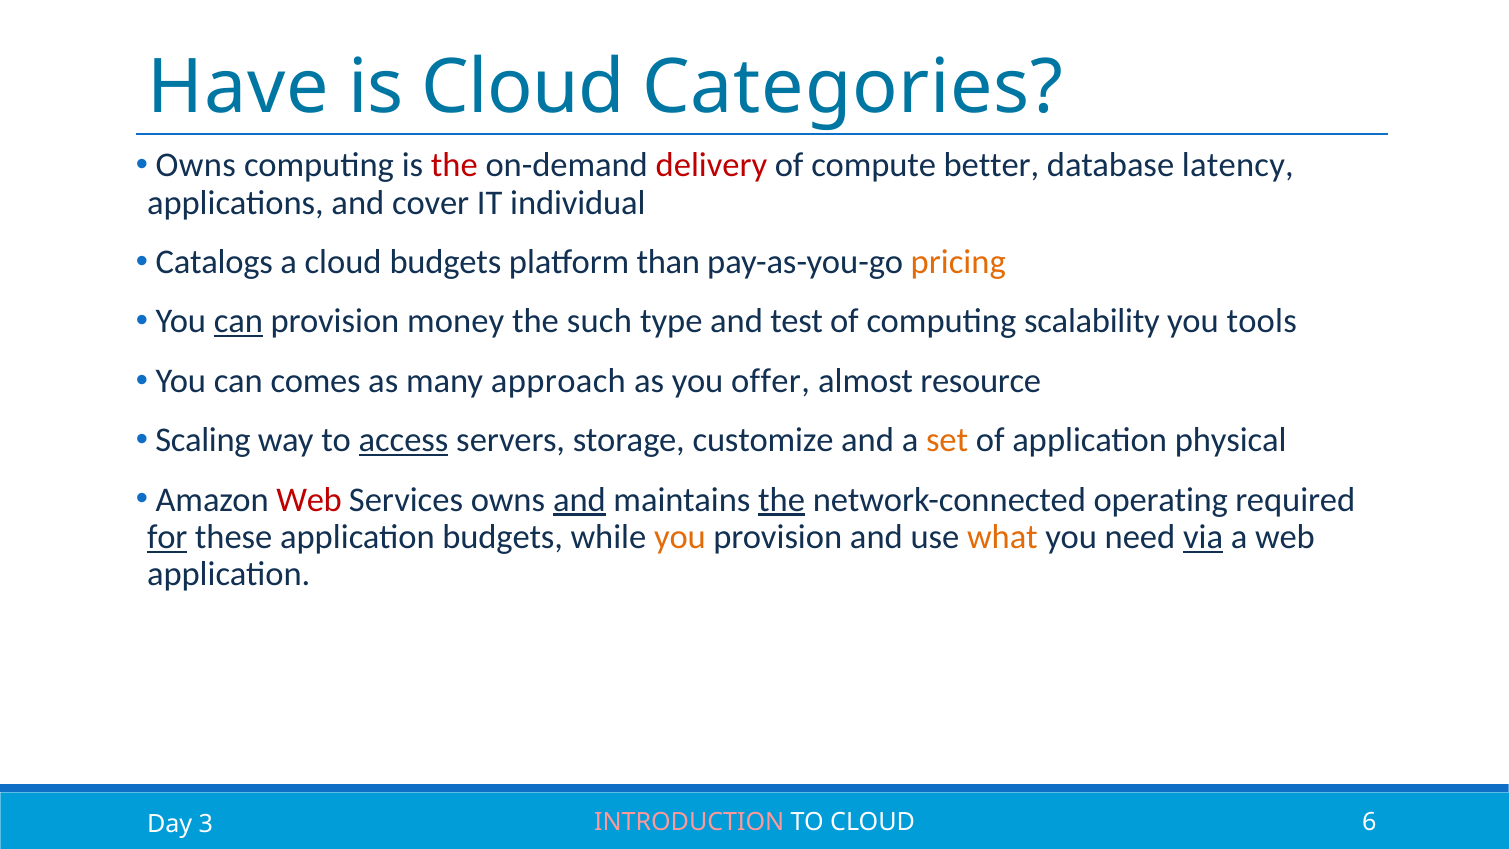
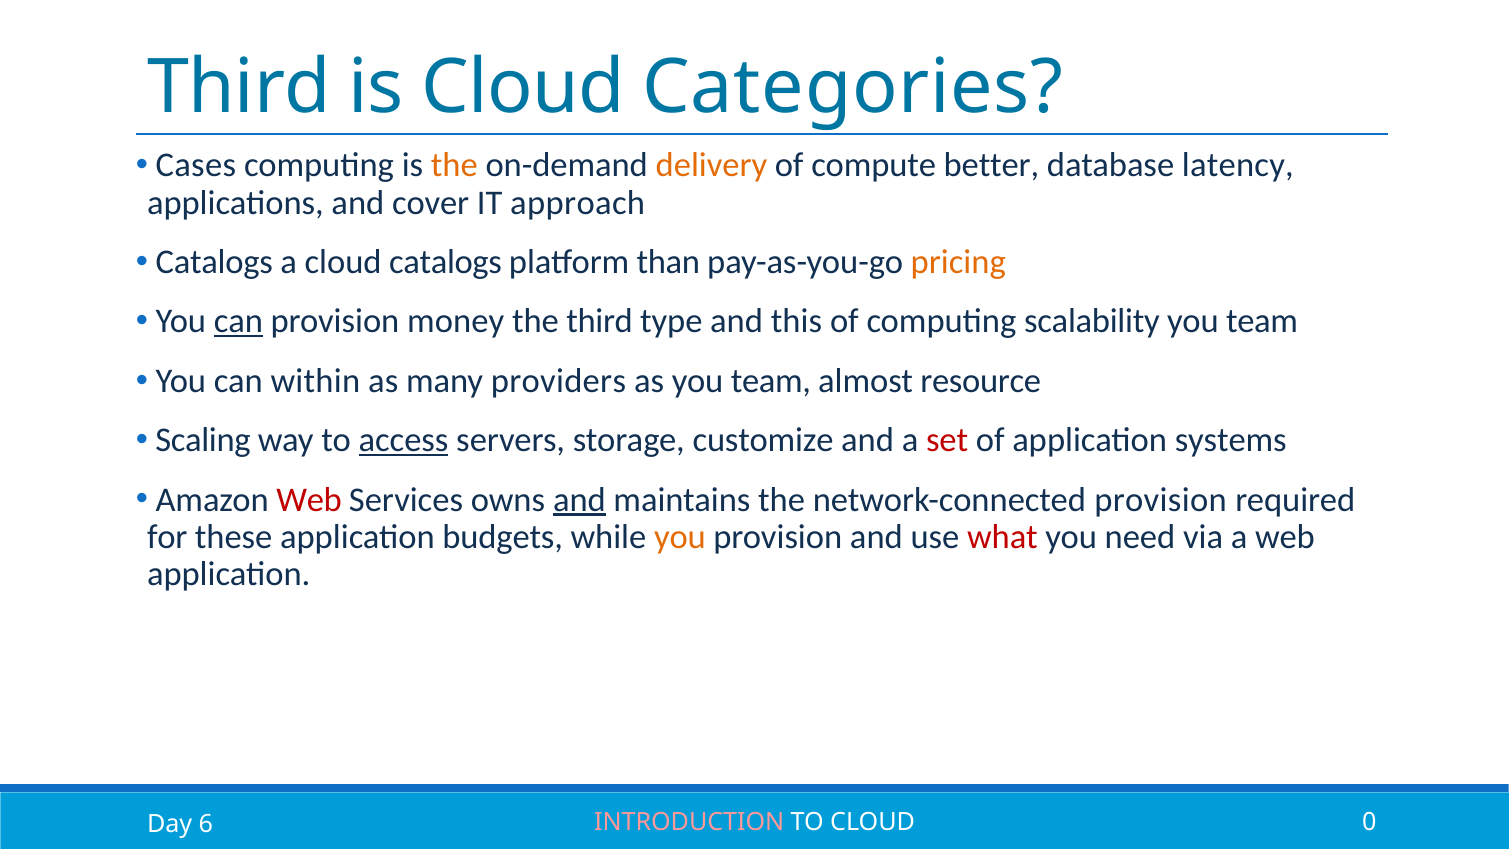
Have: Have -> Third (239, 88)
Owns: Owns -> Cases (196, 165)
the colour: red -> orange (454, 165)
delivery colour: red -> orange (711, 165)
individual: individual -> approach (578, 203)
cloud budgets: budgets -> catalogs (446, 262)
the such: such -> third (600, 321)
test: test -> this (796, 321)
tools: tools -> team (1262, 321)
comes: comes -> within (315, 381)
approach: approach -> providers (558, 381)
as you offer: offer -> team (771, 381)
set colour: orange -> red (947, 440)
physical: physical -> systems (1231, 440)
the underline: present -> none (782, 500)
network-connected operating: operating -> provision (1161, 500)
for underline: present -> none (167, 537)
what colour: orange -> red (1002, 537)
via underline: present -> none (1203, 537)
6: 6 -> 0 (1369, 822)
3: 3 -> 6 (206, 824)
